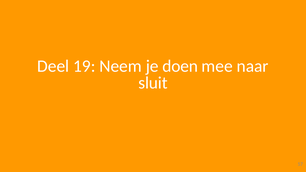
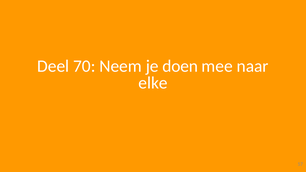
19: 19 -> 70 (84, 66)
sluit: sluit -> elke (153, 83)
